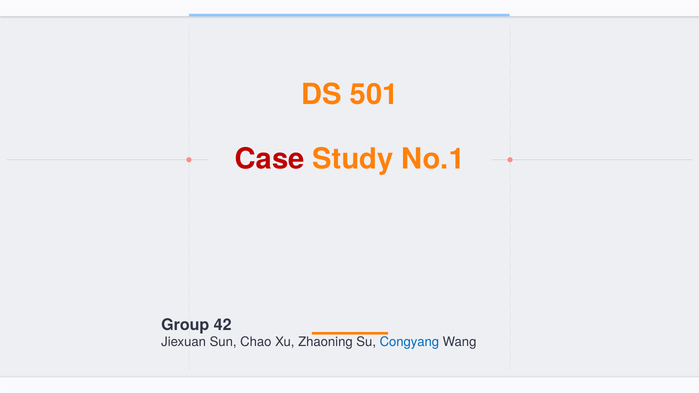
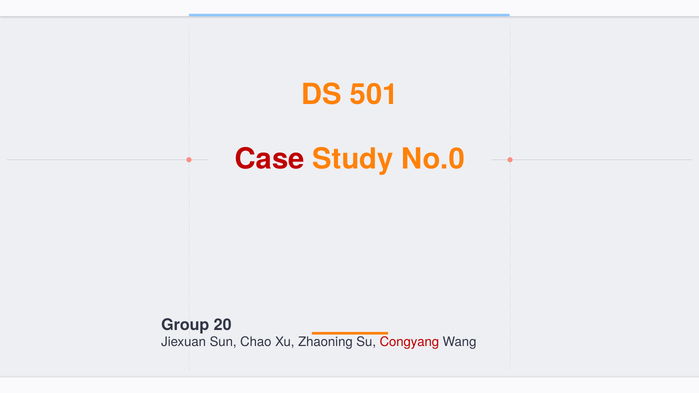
No.1: No.1 -> No.0 (433, 159)
42: 42 -> 20 (223, 325)
Congyang colour: blue -> red (409, 342)
